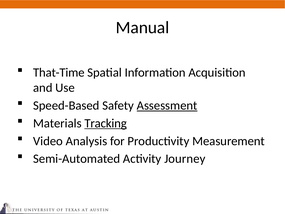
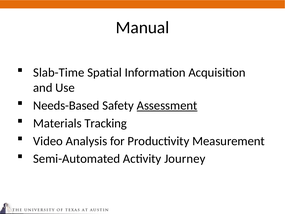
That-Time: That-Time -> Slab-Time (59, 72)
Speed-Based: Speed-Based -> Needs-Based (66, 105)
Tracking underline: present -> none (106, 123)
